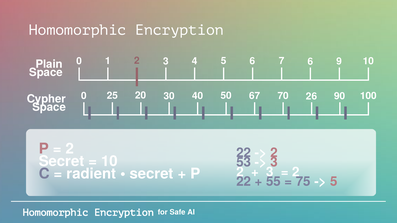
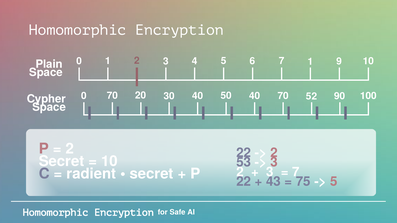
7 6: 6 -> 1 (310, 62)
0 25: 25 -> 70 (112, 96)
50 67: 67 -> 40 (255, 96)
26: 26 -> 52 (312, 96)
2: 2 -> 7 (296, 172)
55: 55 -> 43 (273, 182)
